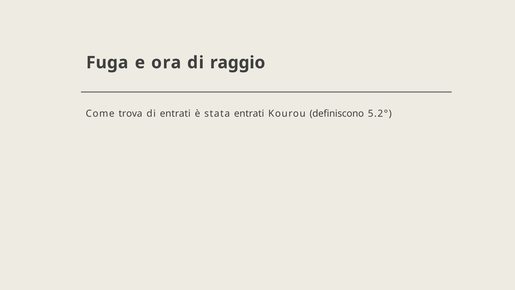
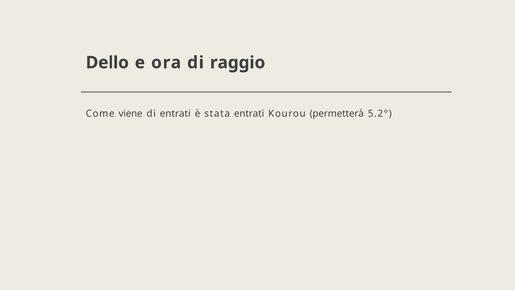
Fuga: Fuga -> Dello (107, 63)
trova: trova -> viene (131, 113)
definiscono: definiscono -> permetterà (337, 113)
